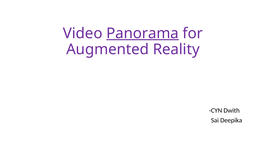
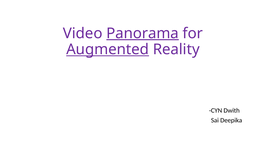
Augmented underline: none -> present (108, 50)
